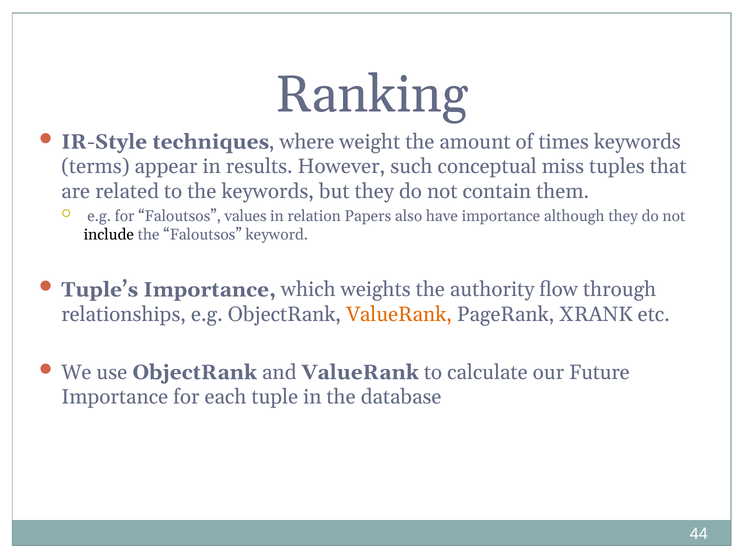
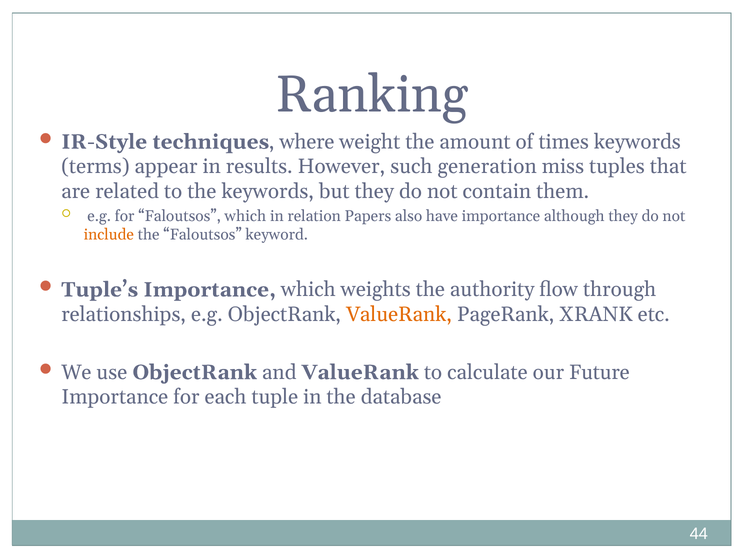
conceptual: conceptual -> generation (487, 167)
Faloutsos values: values -> which (245, 216)
include colour: black -> orange (109, 234)
